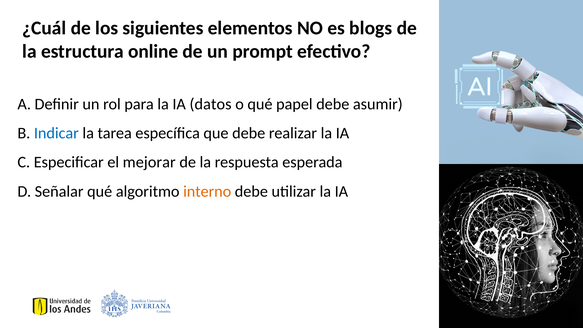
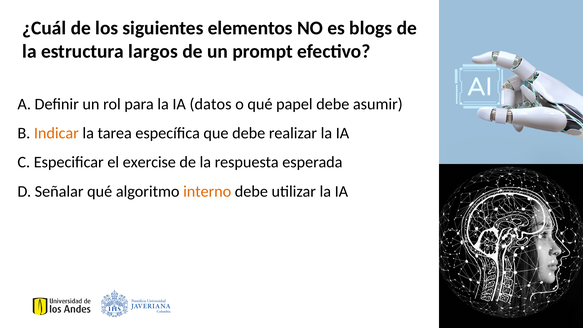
online: online -> largos (153, 51)
Indicar colour: blue -> orange (56, 133)
mejorar: mejorar -> exercise (149, 162)
